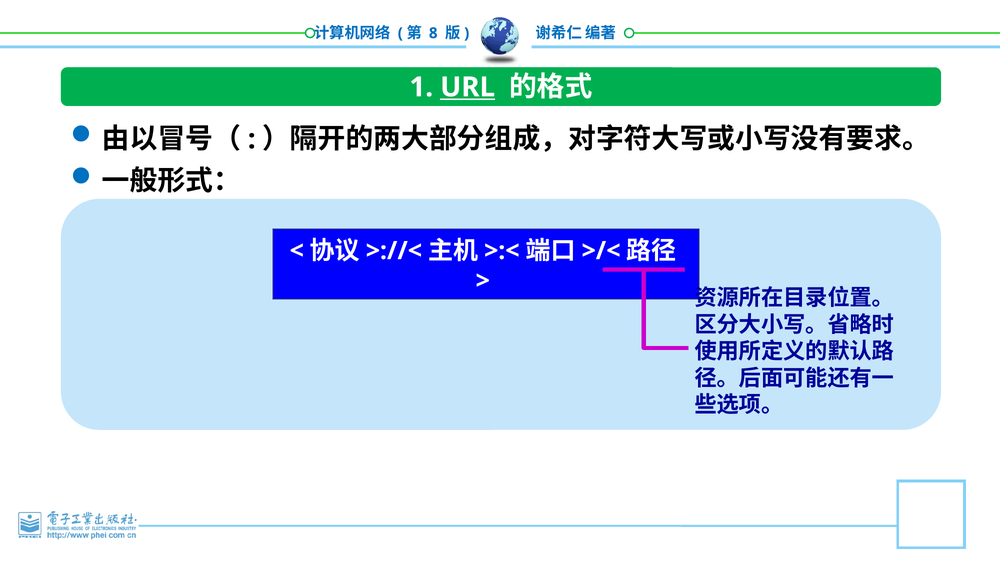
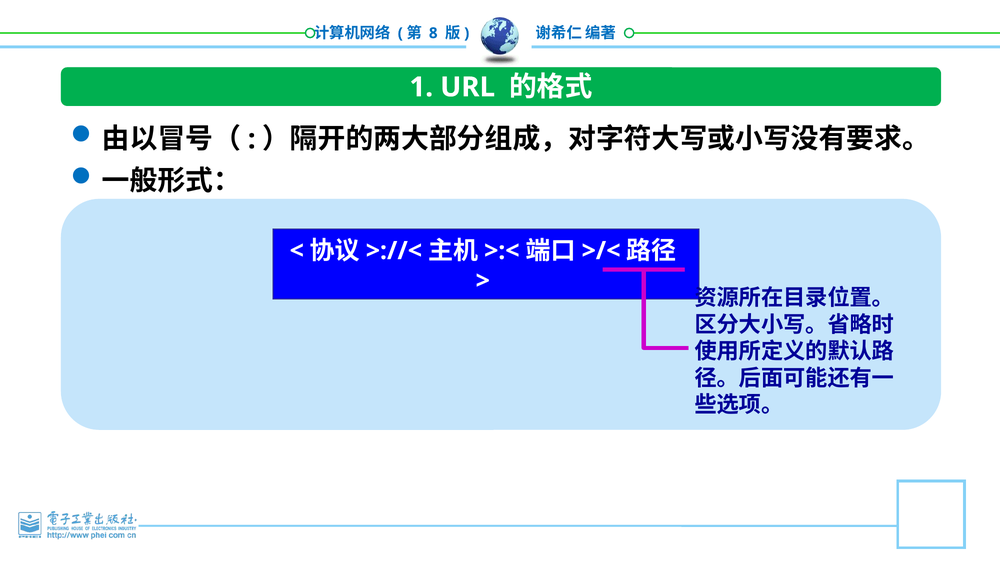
URL underline: present -> none (468, 87)
